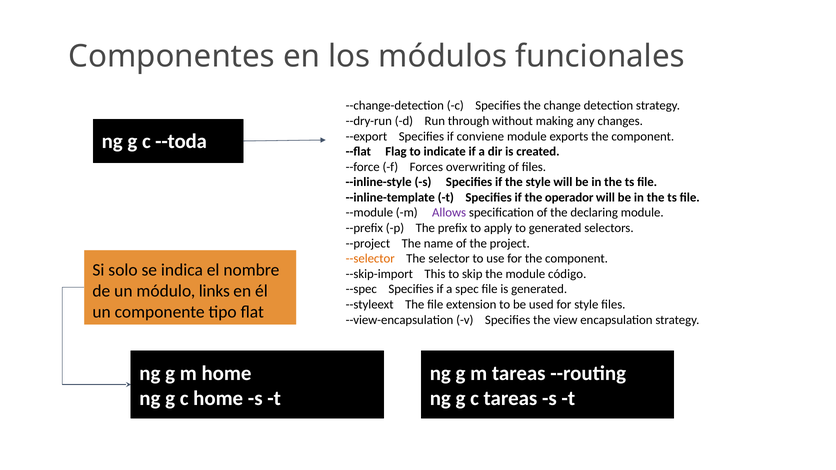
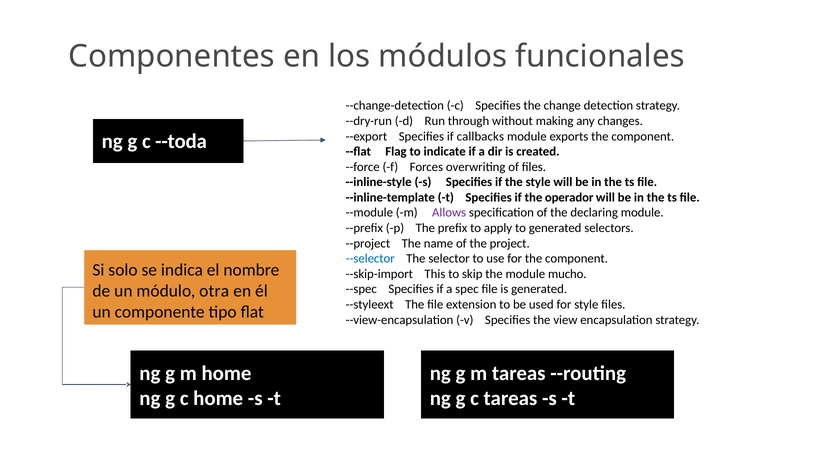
conviene: conviene -> callbacks (480, 136)
--selector colour: orange -> blue (370, 259)
código: código -> mucho (567, 274)
links: links -> otra (214, 291)
